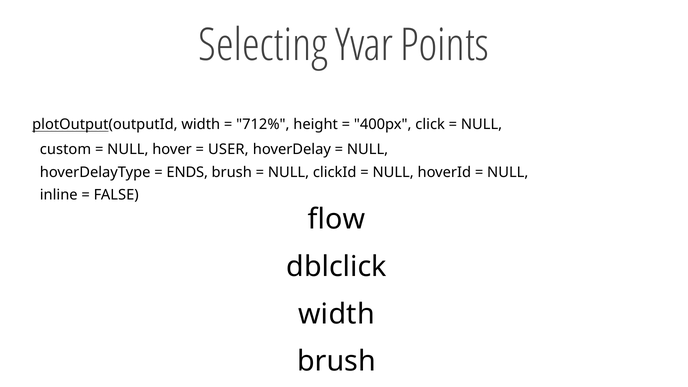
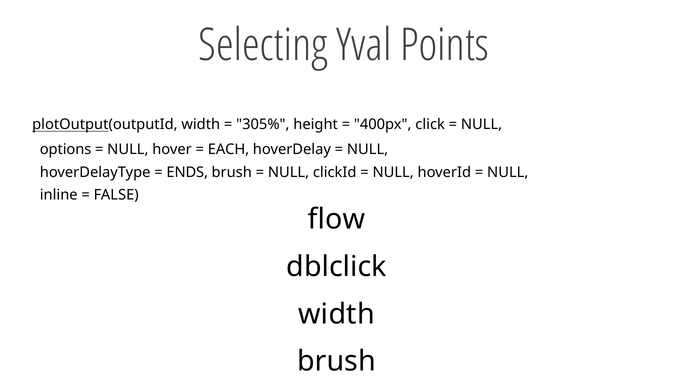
Yvar: Yvar -> Yval (364, 45)
712%: 712% -> 305% (263, 125)
custom: custom -> options (66, 150)
USER: USER -> EACH (228, 150)
